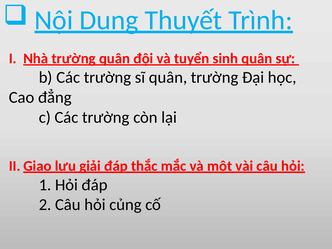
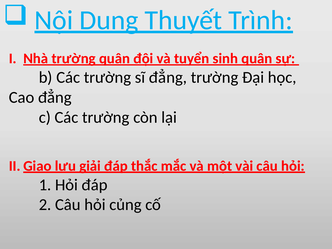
sĩ quân: quân -> đẳng (168, 77)
